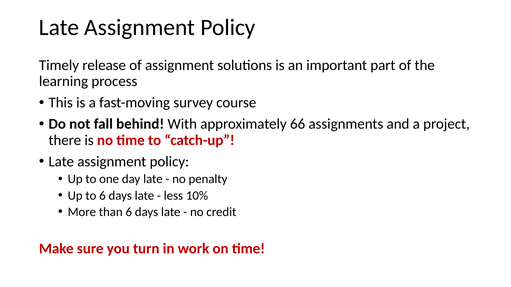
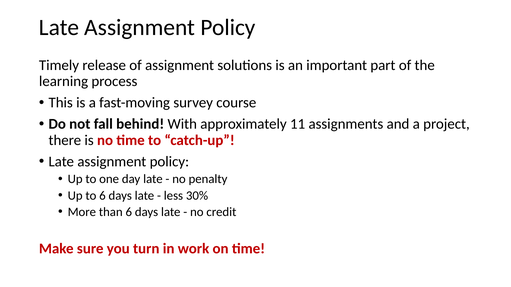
66: 66 -> 11 (298, 124)
10%: 10% -> 30% (197, 196)
